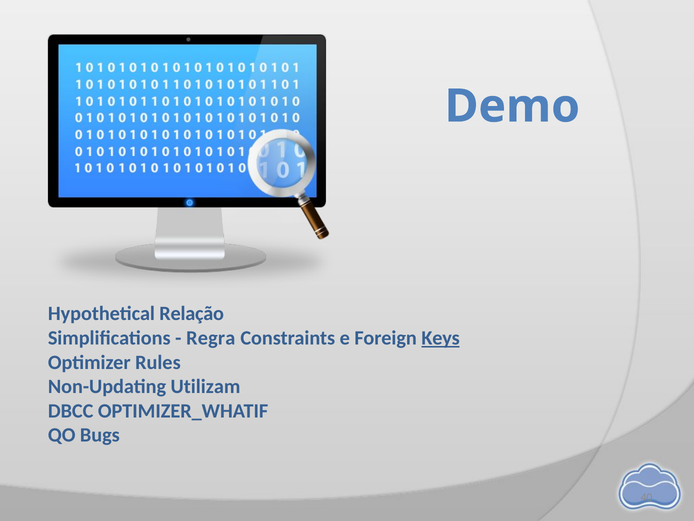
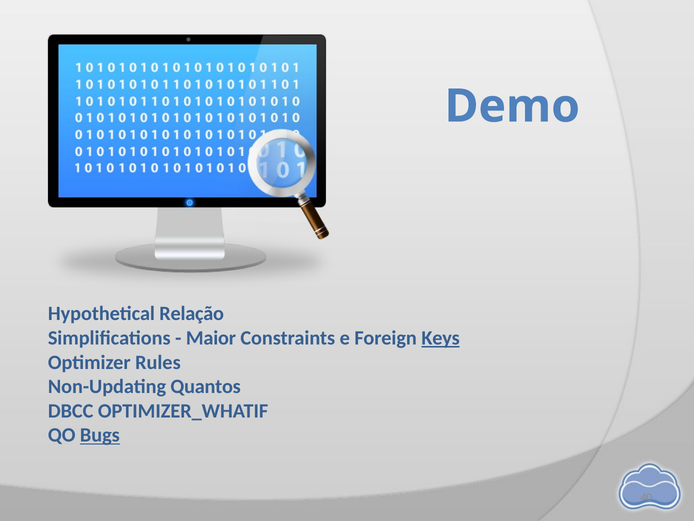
Regra: Regra -> Maior (211, 338)
Utilizam: Utilizam -> Quantos (206, 386)
Bugs underline: none -> present (100, 435)
